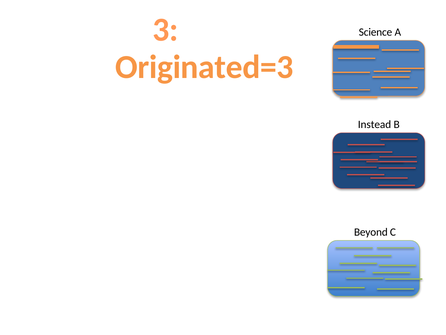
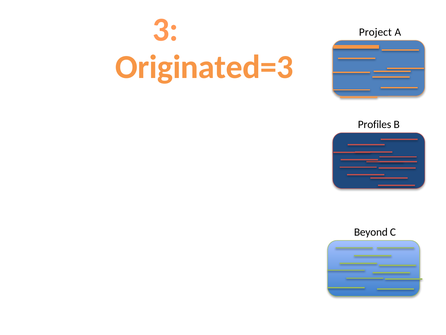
Science: Science -> Project (375, 32)
Instead: Instead -> Profiles (375, 124)
